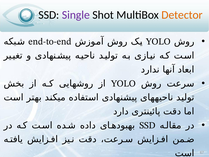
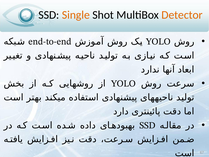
Single colour: purple -> orange (76, 15)
